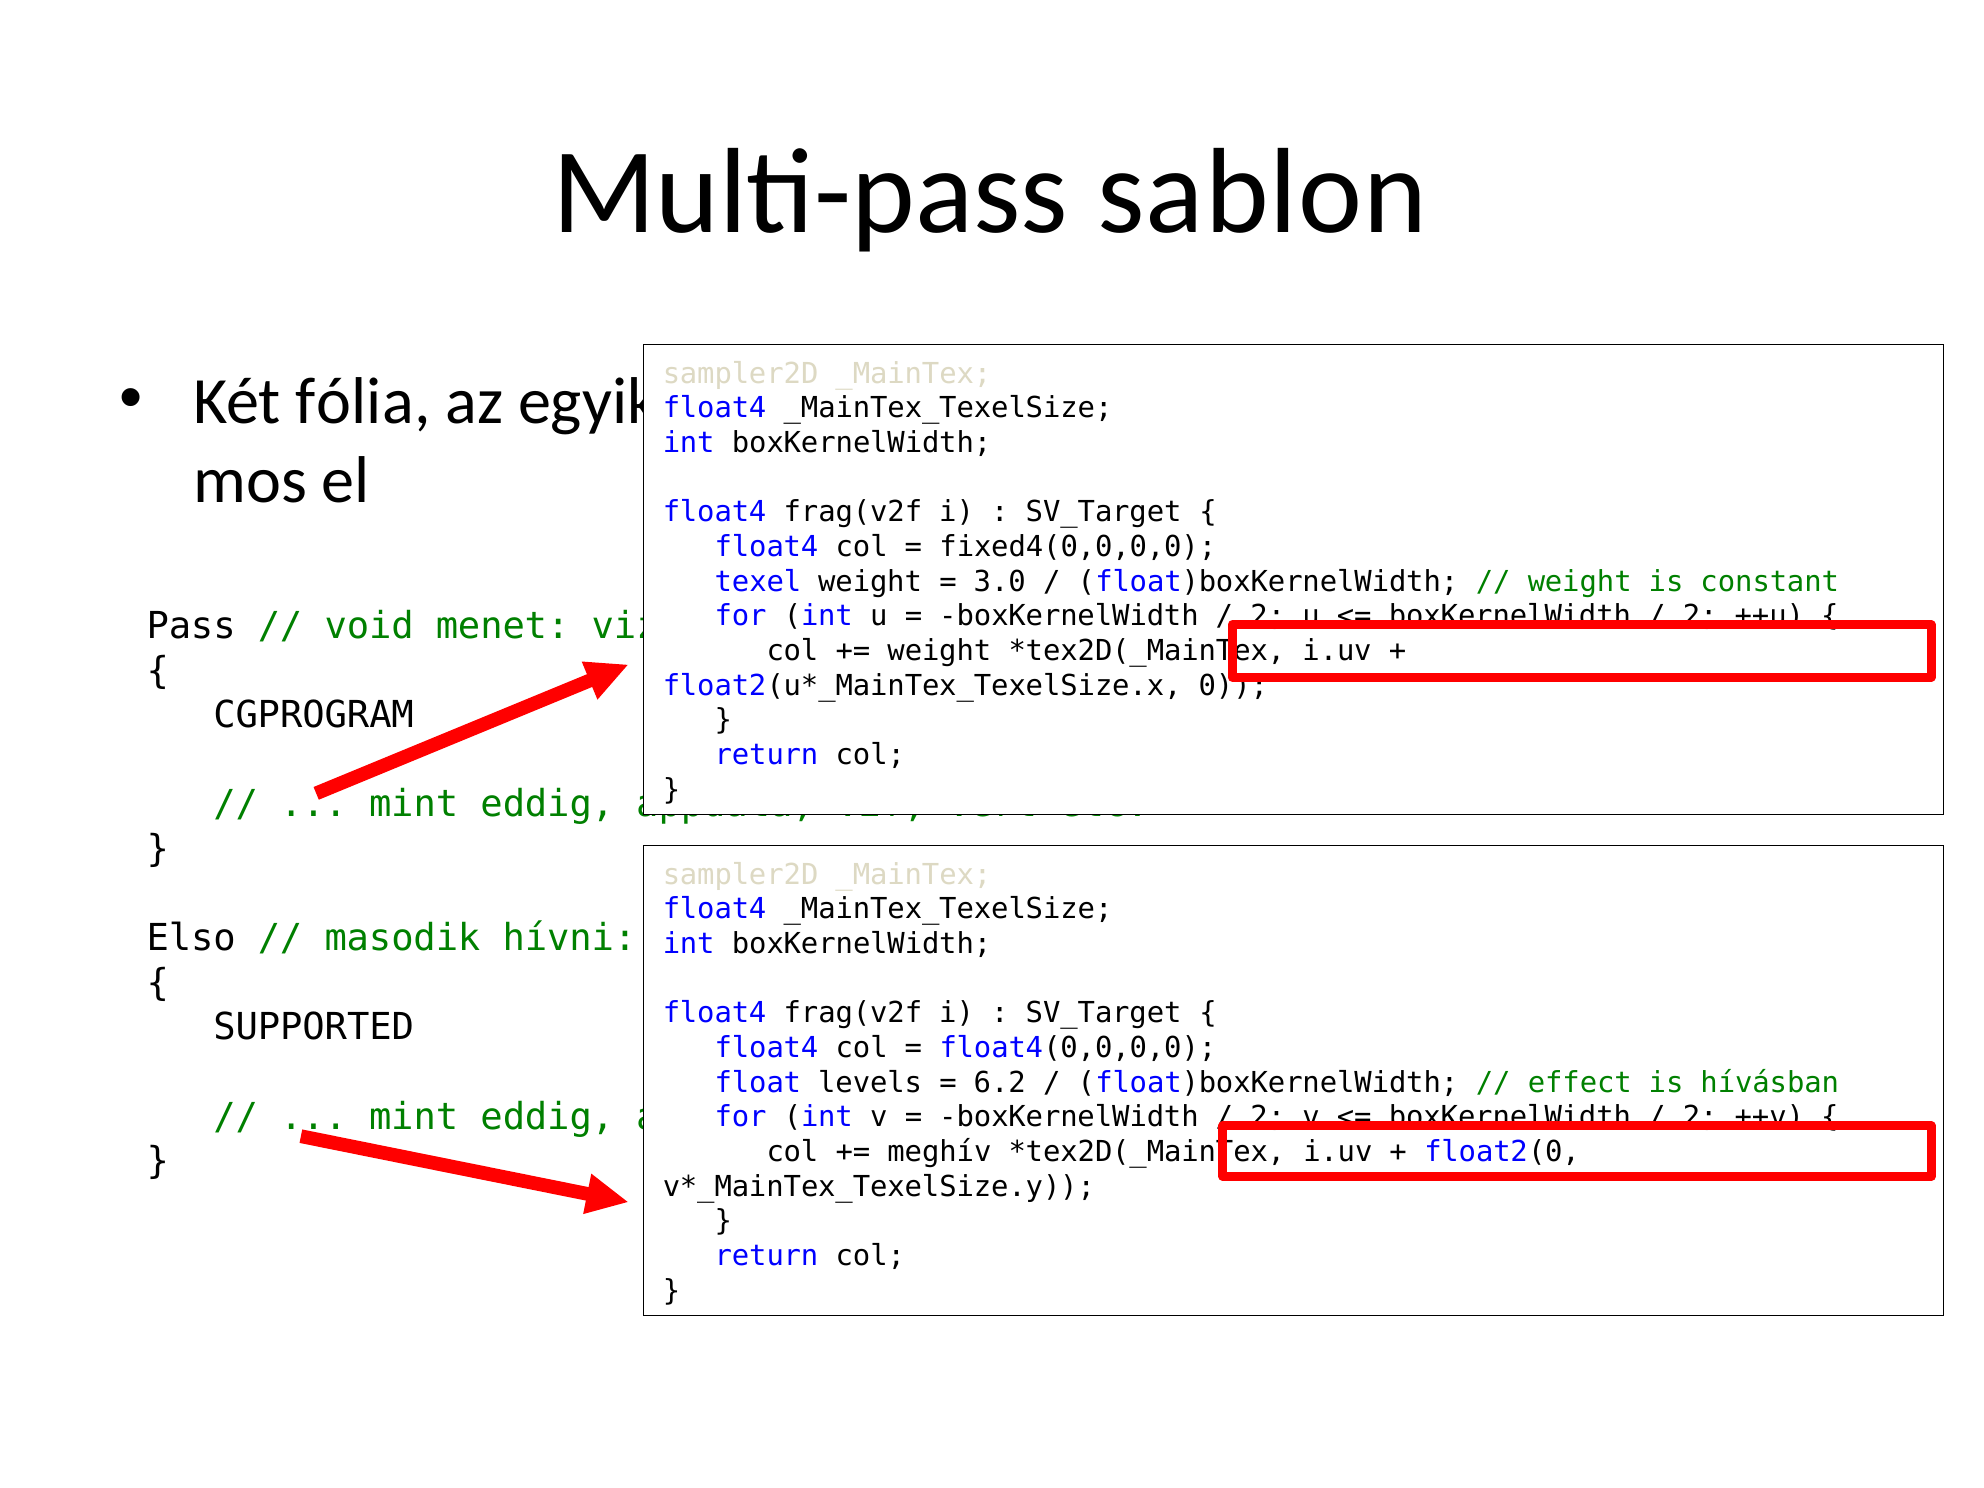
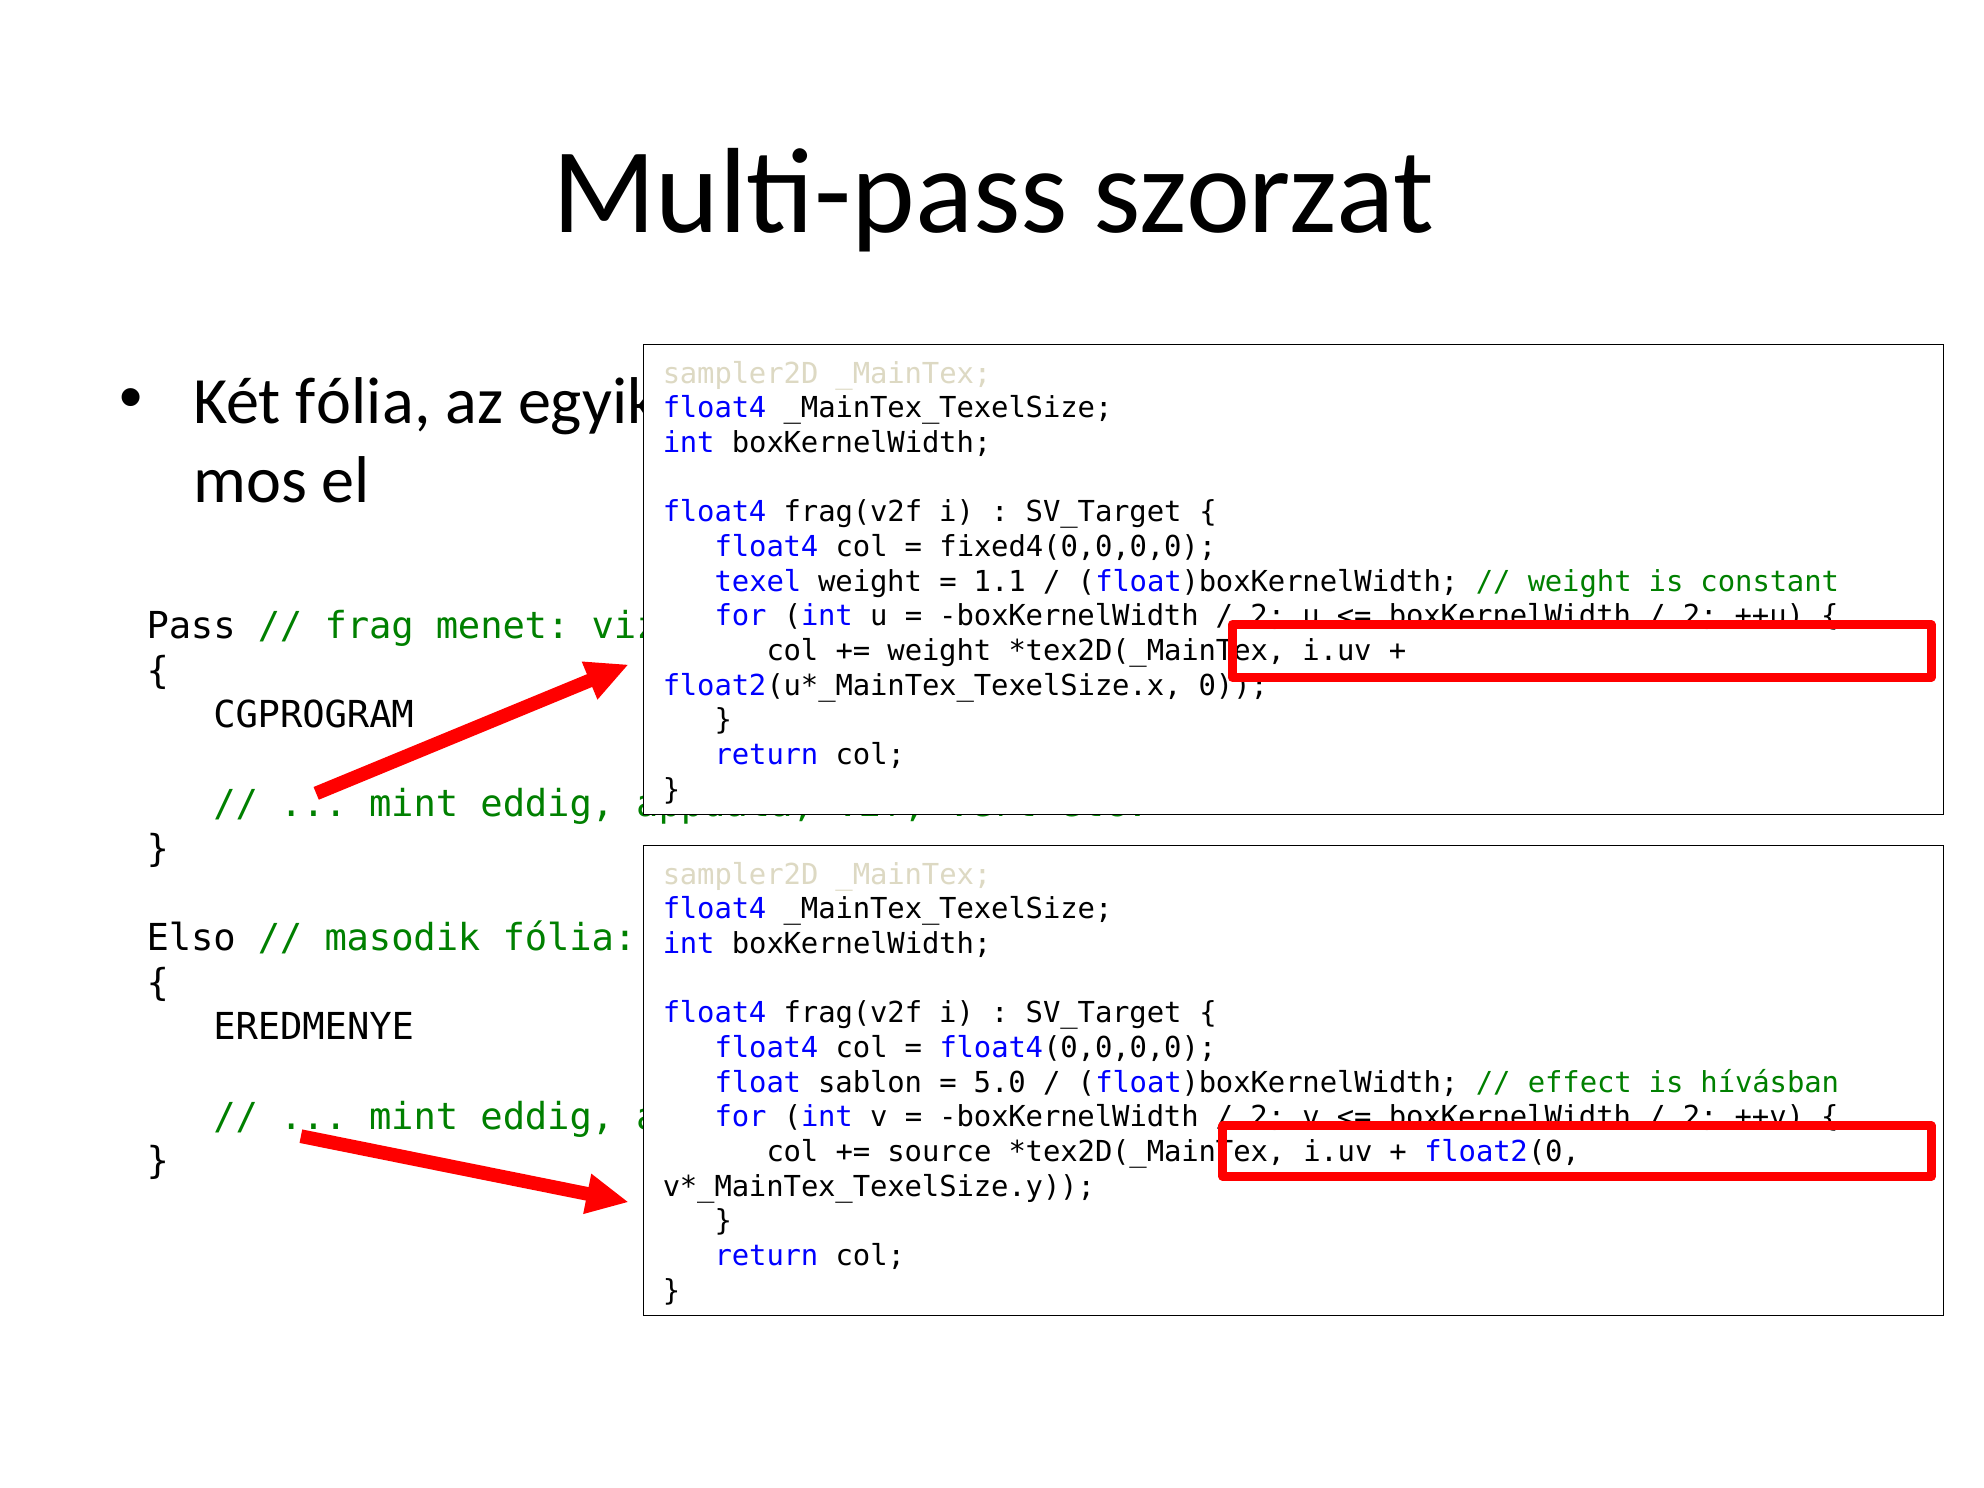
sablon: sablon -> szorzat (1264, 192)
3.0: 3.0 -> 1.1 (1000, 582)
void: void -> frag (369, 626)
masodik hívni: hívni -> fólia (569, 938)
SUPPORTED: SUPPORTED -> EREDMENYE (314, 1028)
levels: levels -> sablon (870, 1083)
6.2: 6.2 -> 5.0 (1000, 1083)
meghív: meghív -> source (939, 1152)
